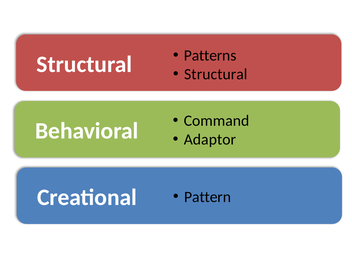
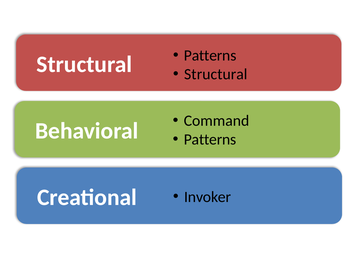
Adaptor: Adaptor -> Patterns (210, 139)
Pattern: Pattern -> Invoker (208, 197)
